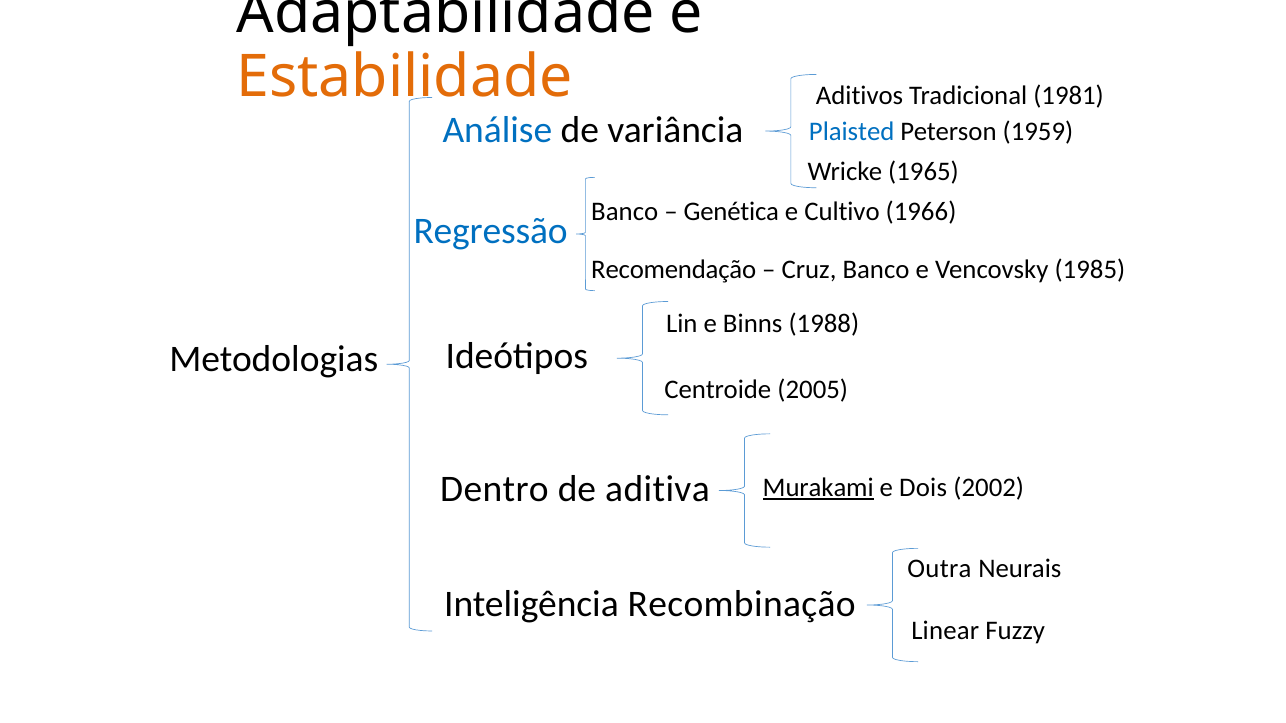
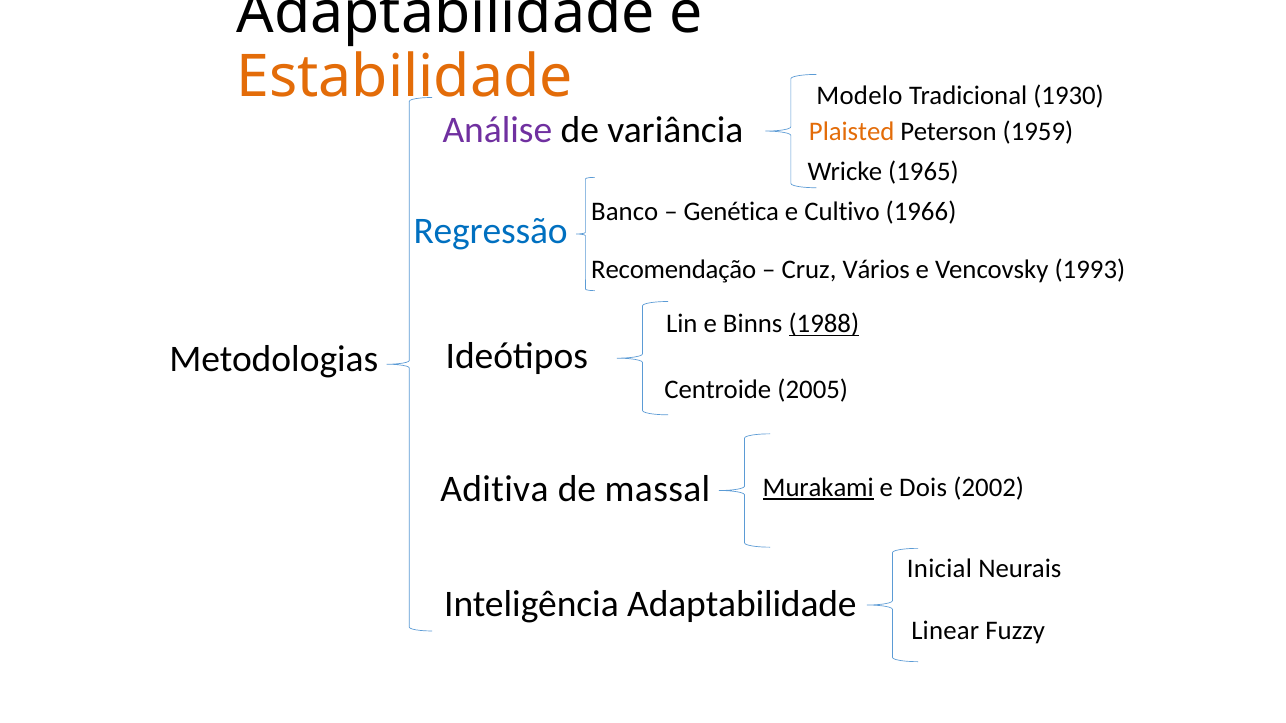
Aditivos: Aditivos -> Modelo (859, 96)
1981: 1981 -> 1930 (1069, 96)
Análise colour: blue -> purple (497, 130)
Plaisted colour: blue -> orange (852, 132)
Cruz Banco: Banco -> Vários (876, 270)
1985: 1985 -> 1993 (1090, 270)
1988 underline: none -> present (824, 324)
Dentro: Dentro -> Aditiva (494, 489)
aditiva: aditiva -> massal (657, 489)
Outra: Outra -> Inicial (939, 569)
Inteligência Recombinação: Recombinação -> Adaptabilidade (742, 605)
